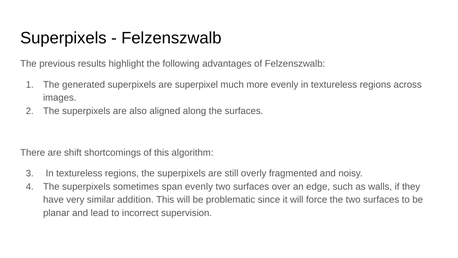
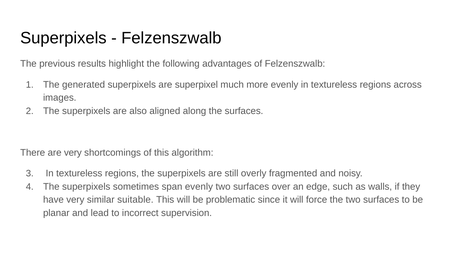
are shift: shift -> very (73, 152)
addition: addition -> suitable (135, 199)
